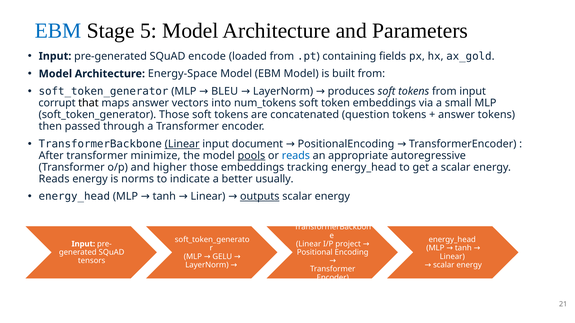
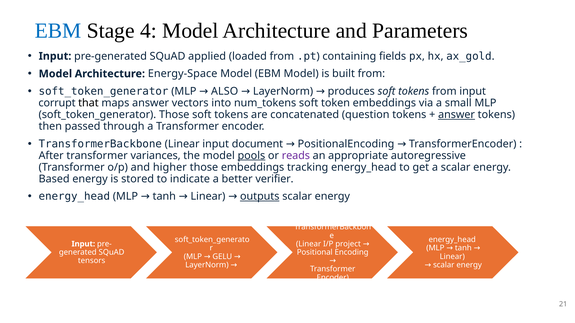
5: 5 -> 4 (148, 31)
encode: encode -> applied (207, 56)
BLEU: BLEU -> ALSO (225, 92)
answer underline: none -> present (457, 115)
Linear underline: present -> none (182, 144)
minimize: minimize -> variances (156, 156)
reads colour: blue -> purple (296, 156)
Reads: Reads -> Based (54, 179)
norms: norms -> stored (138, 179)
usually: usually -> verifier (275, 179)
